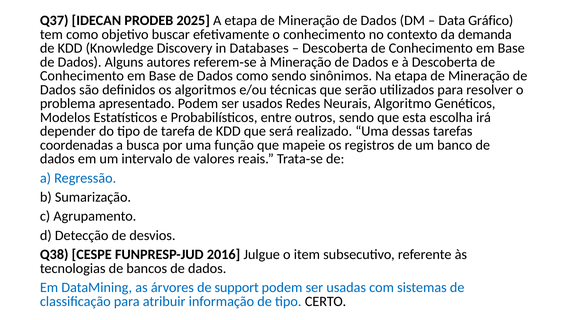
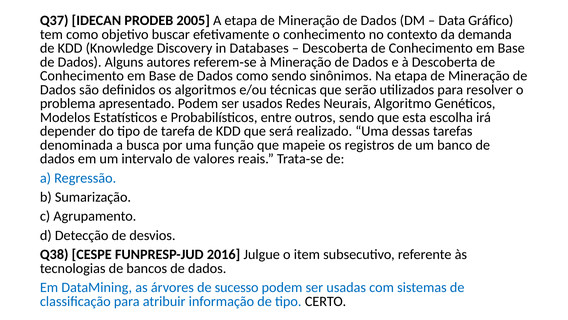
2025: 2025 -> 2005 (193, 21)
coordenadas: coordenadas -> denominada (76, 145)
support: support -> sucesso (237, 287)
